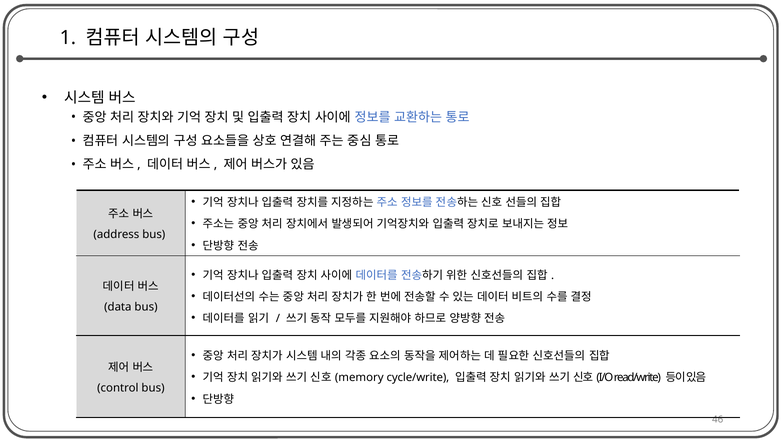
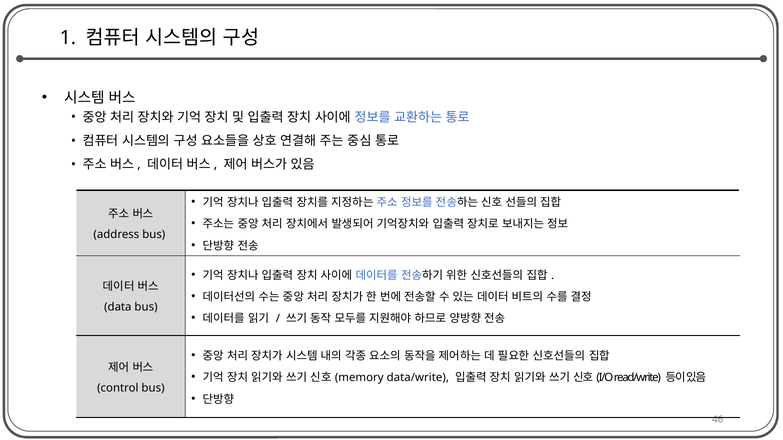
cycle/write: cycle/write -> data/write (418, 378)
